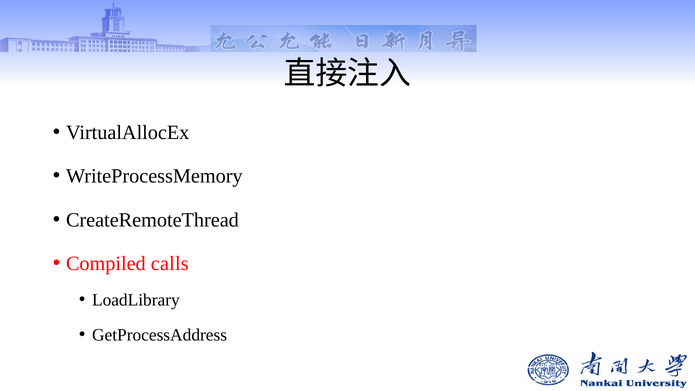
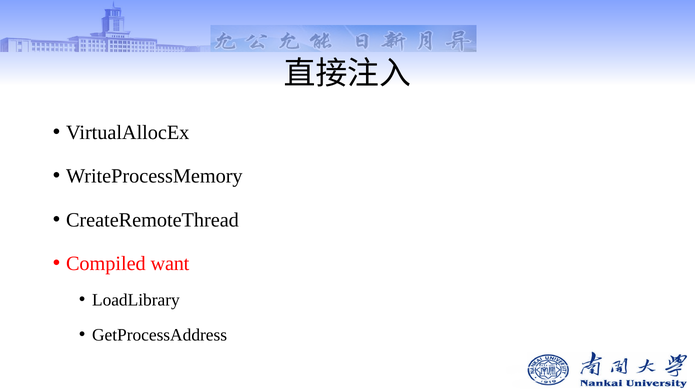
calls: calls -> want (170, 264)
